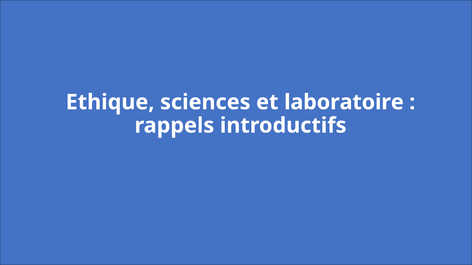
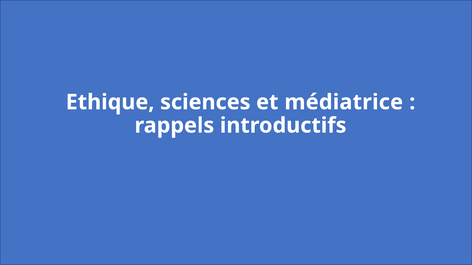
laboratoire: laboratoire -> médiatrice (344, 102)
